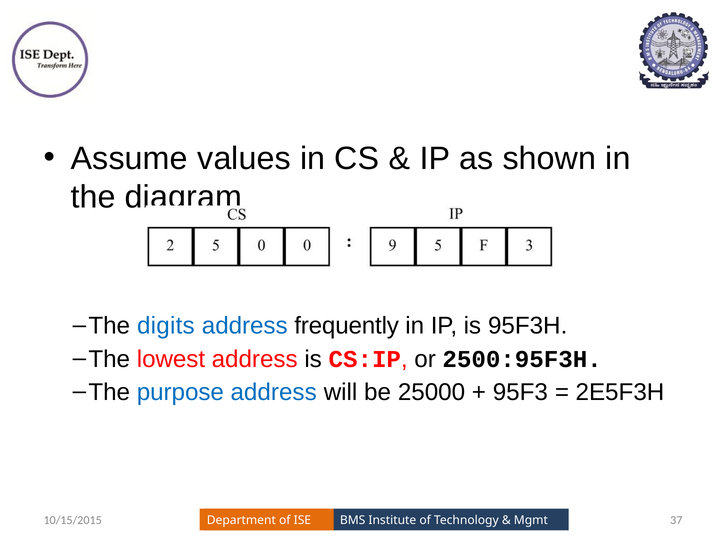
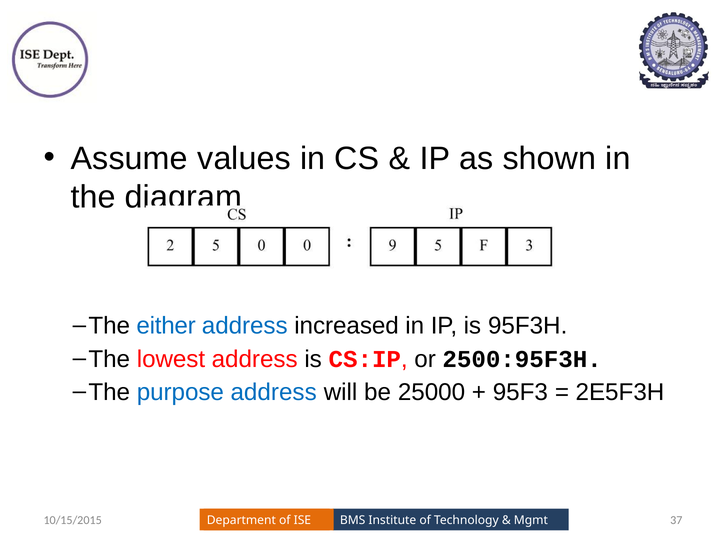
digits: digits -> either (166, 326)
frequently: frequently -> increased (347, 326)
